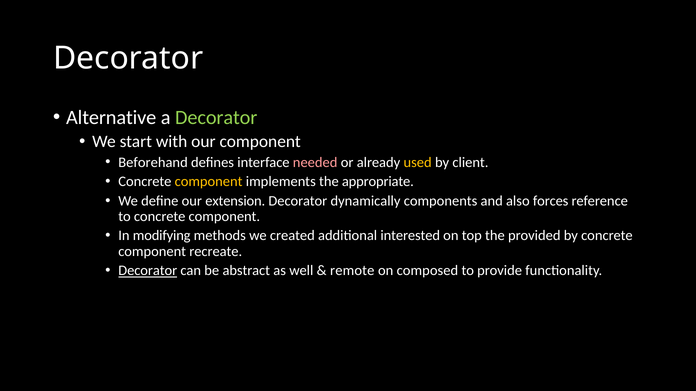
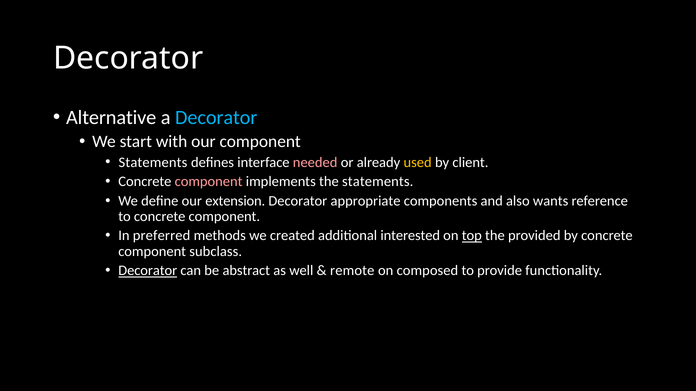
Decorator colour: light green -> light blue (216, 118)
Beforehand: Beforehand -> Statements (153, 163)
component colour: yellow -> pink (209, 182)
the appropriate: appropriate -> statements (378, 182)
dynamically: dynamically -> appropriate (366, 201)
forces: forces -> wants (551, 201)
modifying: modifying -> preferred (162, 236)
top underline: none -> present (472, 236)
recreate: recreate -> subclass (216, 252)
